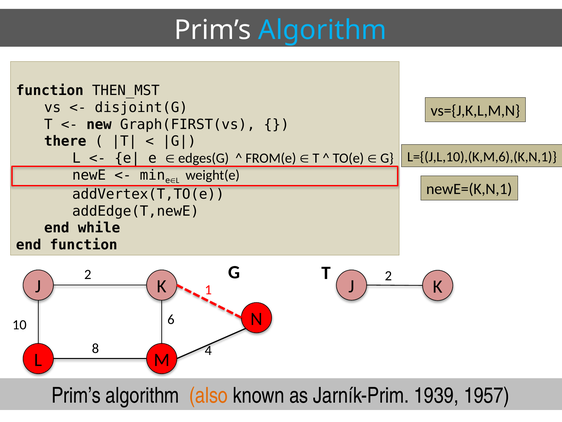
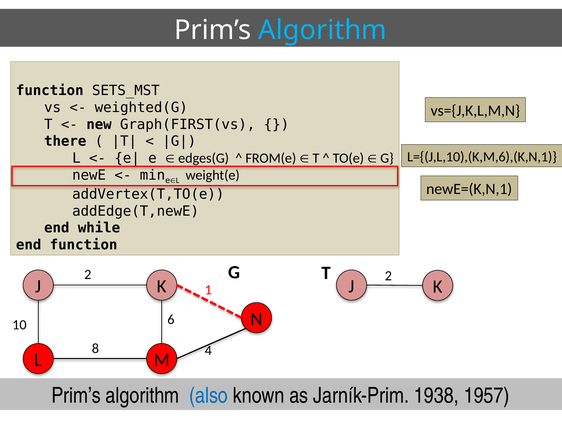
THEN_MST: THEN_MST -> SETS_MST (126, 91)
disjoint(G: disjoint(G -> weighted(G (141, 107)
also colour: orange -> blue (209, 395)
1939: 1939 -> 1938 (436, 395)
